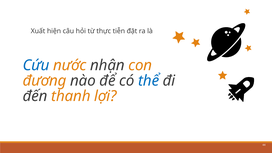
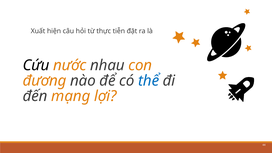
Cứu colour: blue -> black (36, 65)
nhận: nhận -> nhau (107, 65)
thanh: thanh -> mạng (71, 96)
